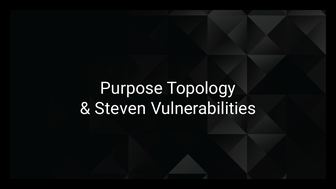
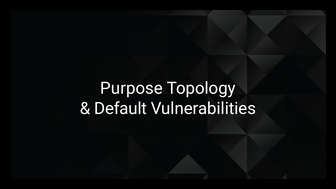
Steven: Steven -> Default (121, 109)
